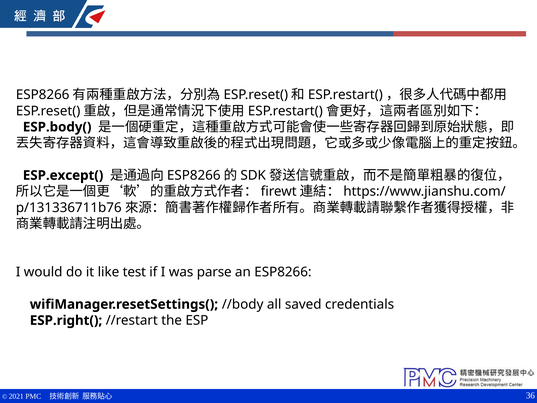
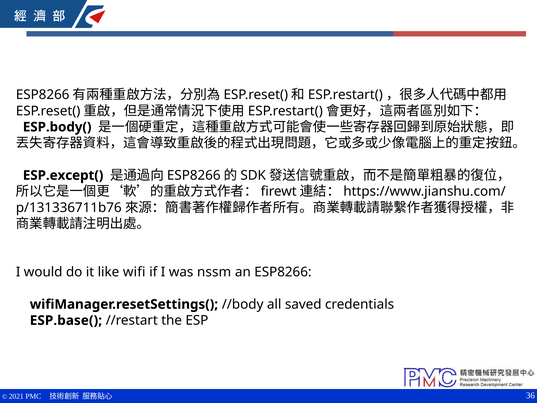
test: test -> wifi (134, 272)
parse: parse -> nssm (214, 272)
ESP.right(: ESP.right( -> ESP.base( (66, 320)
